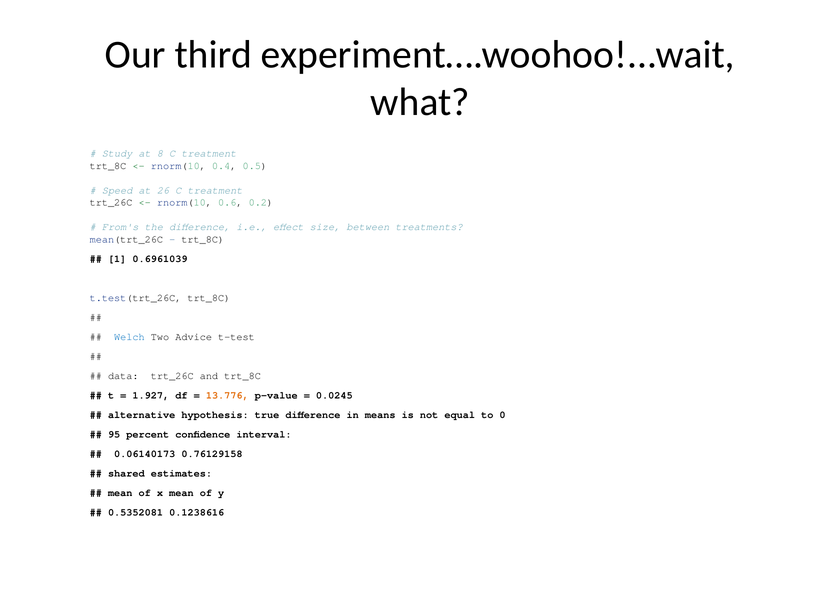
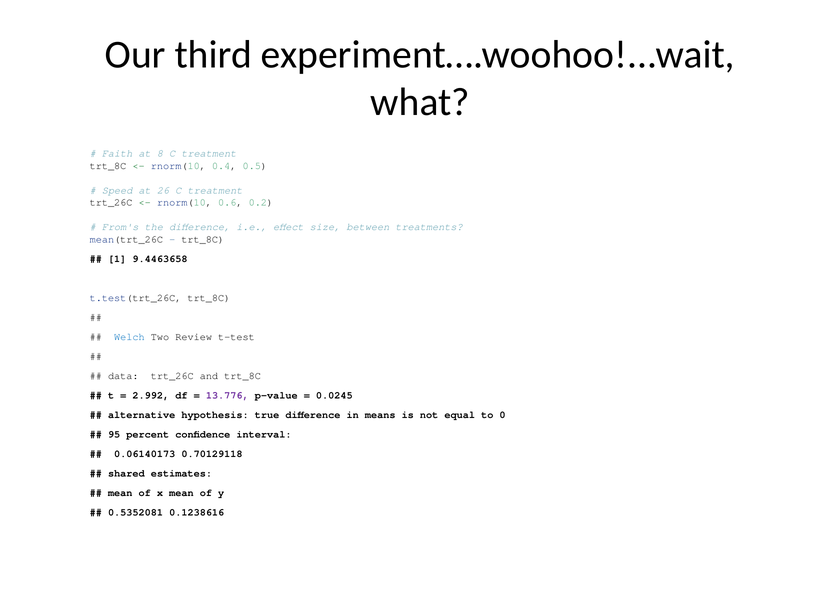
Study: Study -> Faith (117, 154)
0.6961039: 0.6961039 -> 9.4463658 (160, 259)
Advice: Advice -> Review (194, 337)
1.927: 1.927 -> 2.992 (151, 395)
13.776 colour: orange -> purple (227, 395)
0.76129158: 0.76129158 -> 0.70129118 (212, 454)
